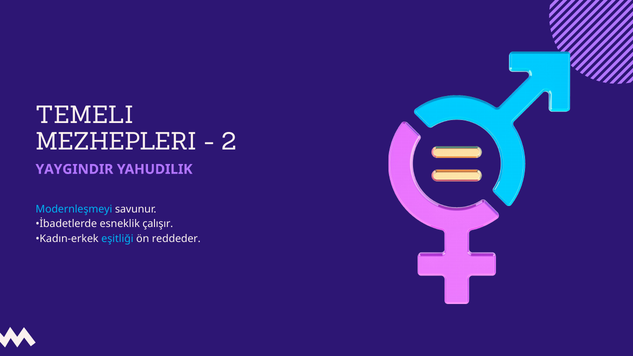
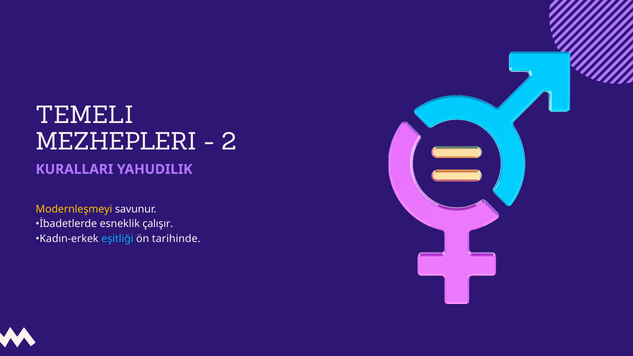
YAYGINDIR: YAYGINDIR -> KURALLARI (74, 169)
Modernleşmeyi colour: light blue -> yellow (74, 209)
reddeder: reddeder -> tarihinde (176, 239)
